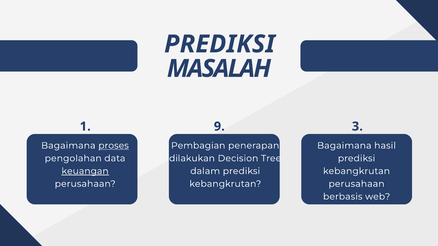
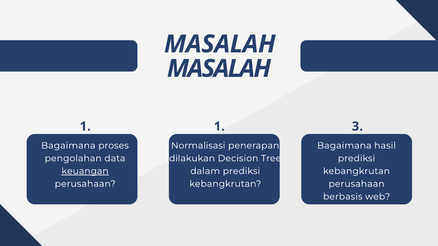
PREDIKSI: PREDIKSI -> MASALAH (220, 44)
1 9: 9 -> 1 (219, 127)
proses underline: present -> none (114, 146)
Pembagian: Pembagian -> Normalisasi (198, 146)
